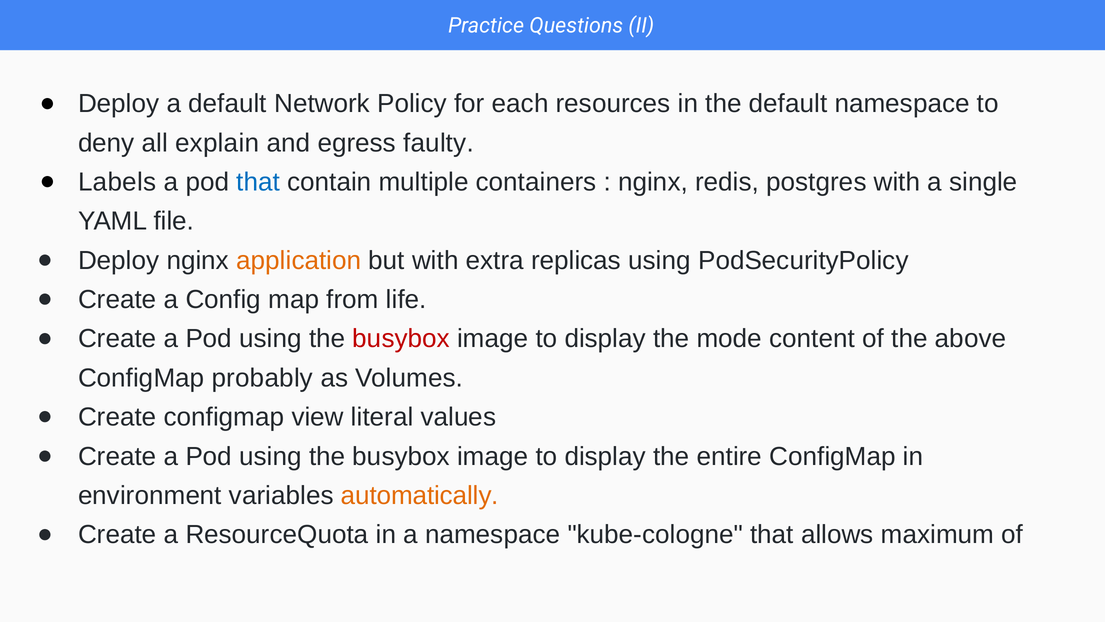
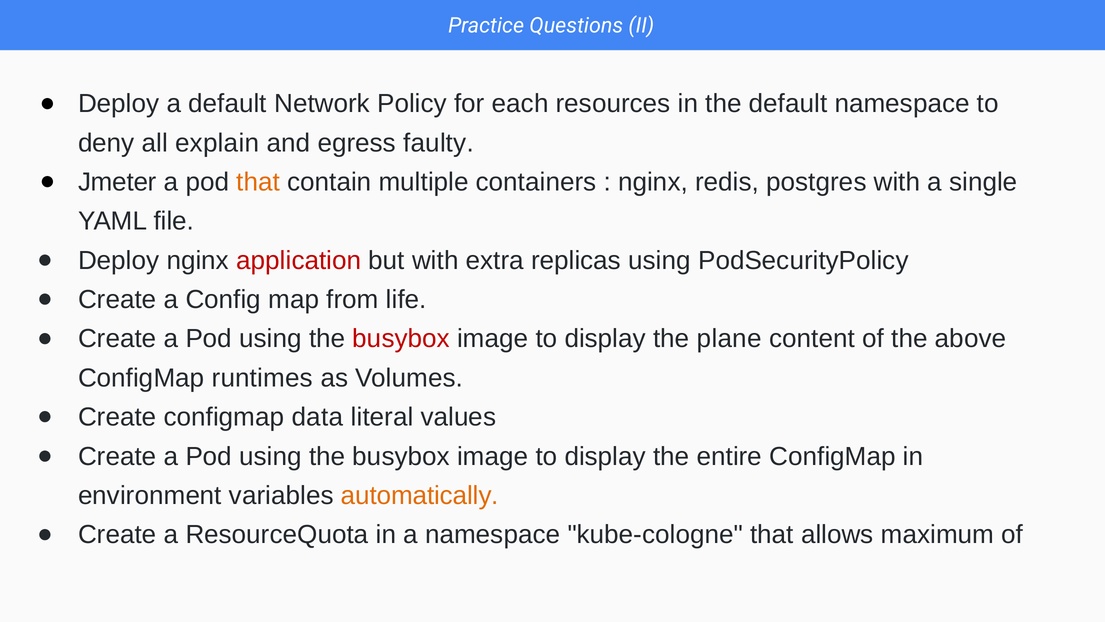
Labels: Labels -> Jmeter (117, 182)
that colour: blue -> orange (258, 182)
application colour: orange -> red (299, 260)
mode: mode -> plane (729, 339)
probably: probably -> runtimes (262, 378)
view: view -> data (317, 417)
